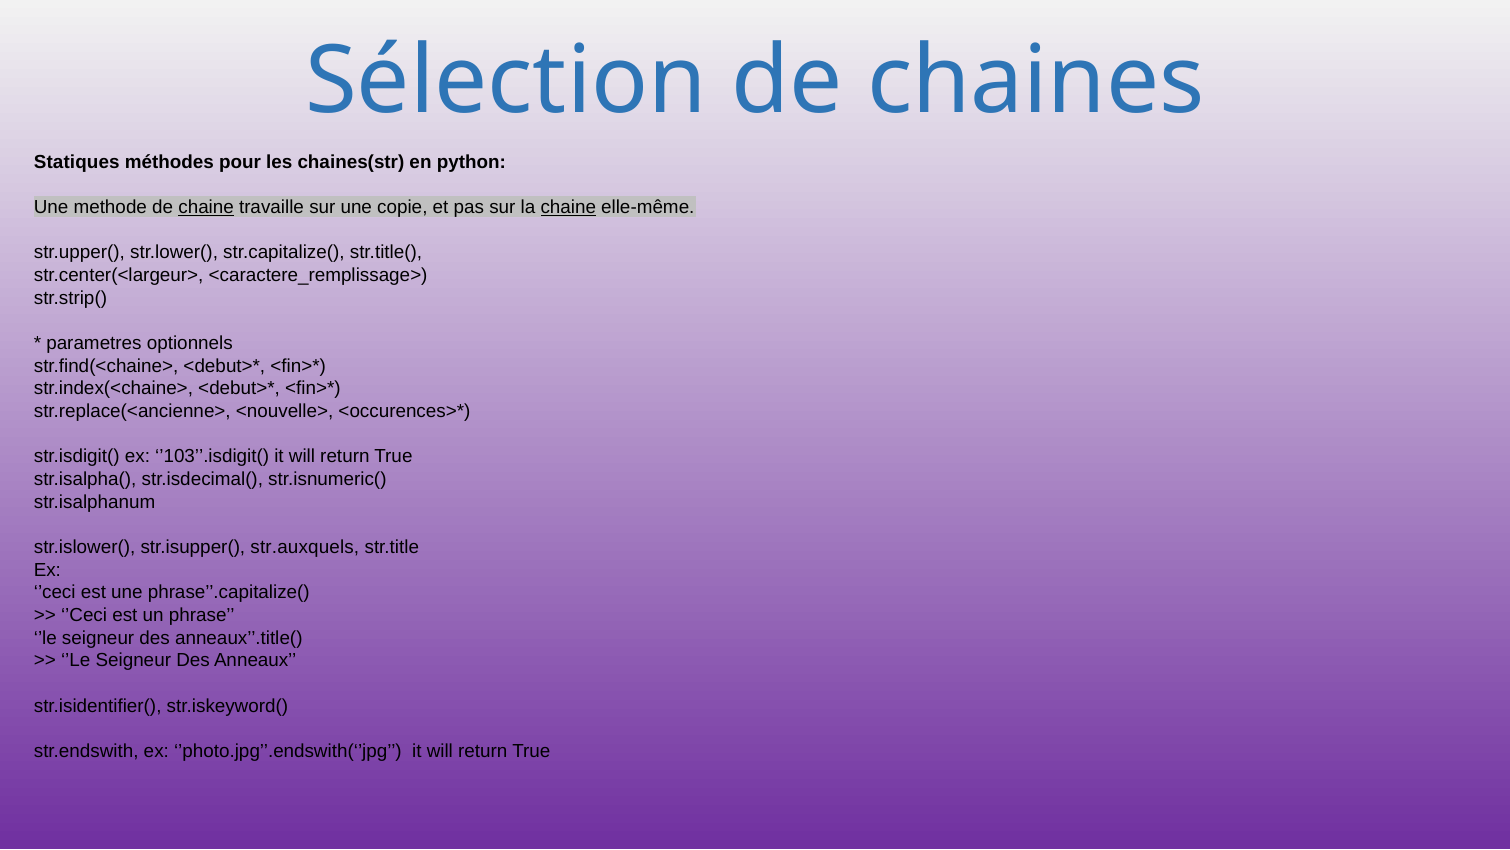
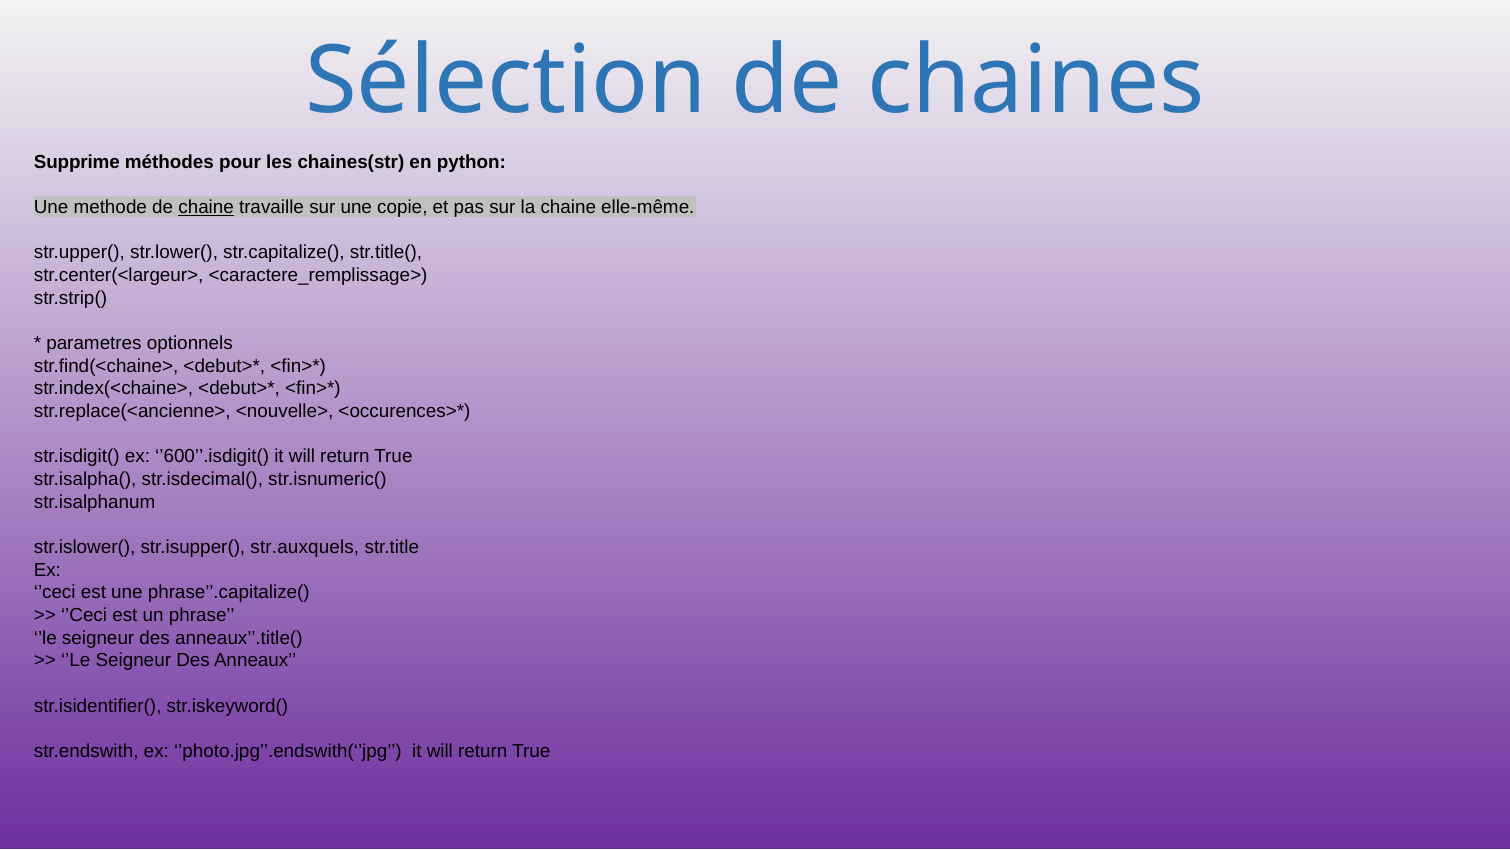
Statiques: Statiques -> Supprime (77, 162)
chaine underline: present -> none (568, 207)
’103’’.isdigit(: ’103’’.isdigit( -> ’600’’.isdigit( (212, 456)
